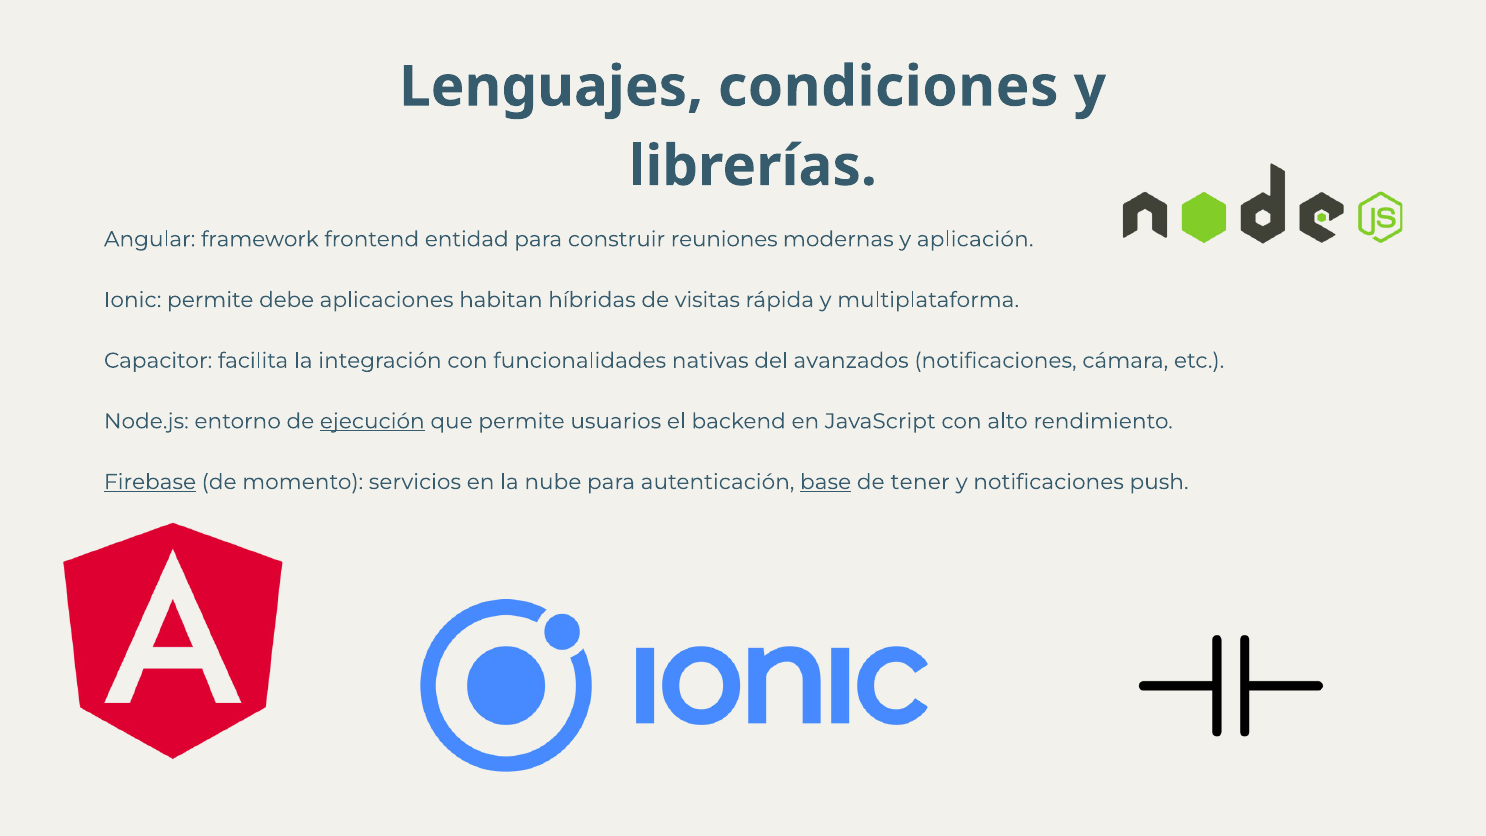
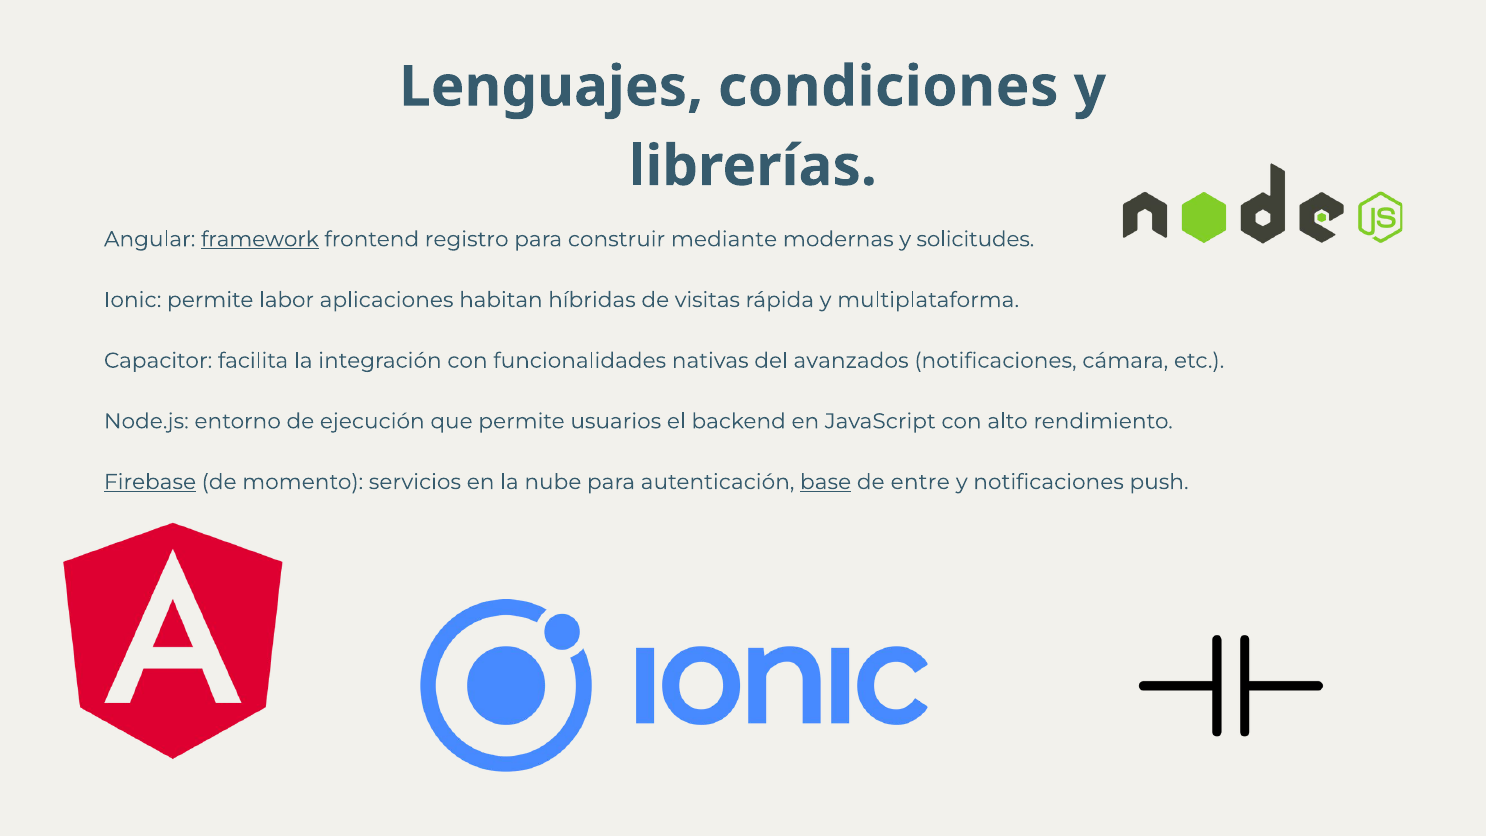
framework underline: none -> present (260, 239)
entidad: entidad -> registro (467, 239)
reuniones: reuniones -> mediante (724, 239)
aplicación: aplicación -> solicitudes (975, 239)
debe: debe -> labor (287, 300)
ejecución underline: present -> none (372, 421)
tener: tener -> entre (920, 482)
